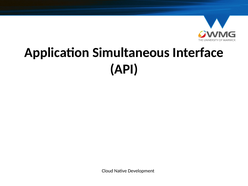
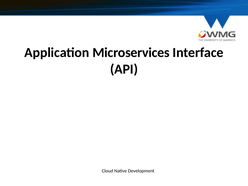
Simultaneous: Simultaneous -> Microservices (131, 53)
